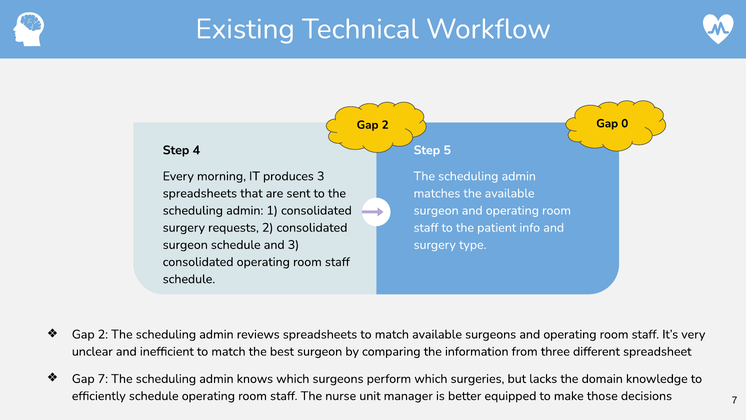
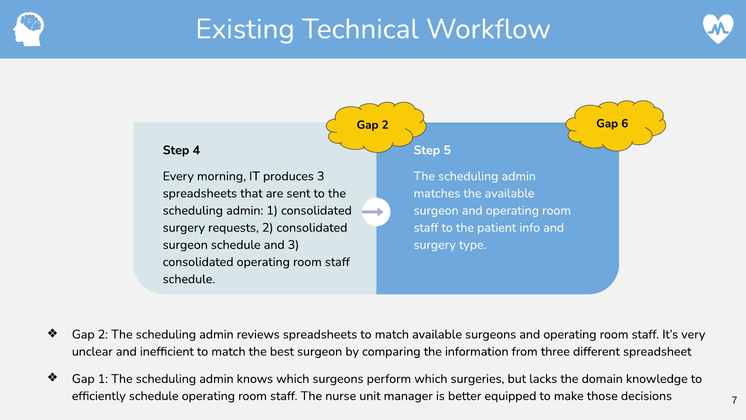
0: 0 -> 6 (625, 123)
Gap 7: 7 -> 1 (103, 378)
